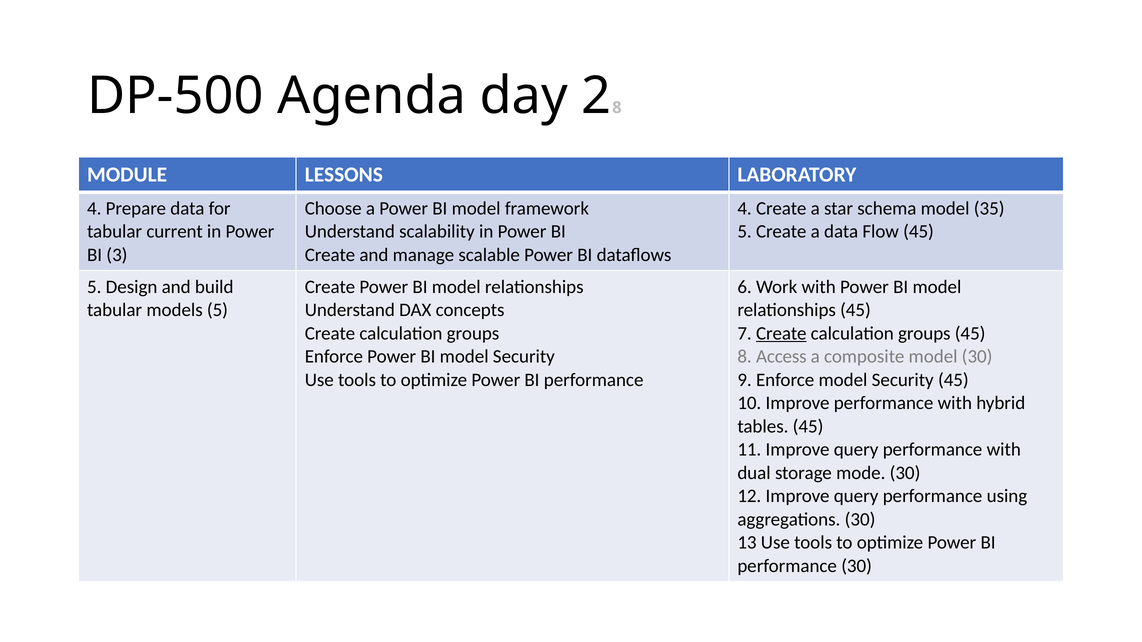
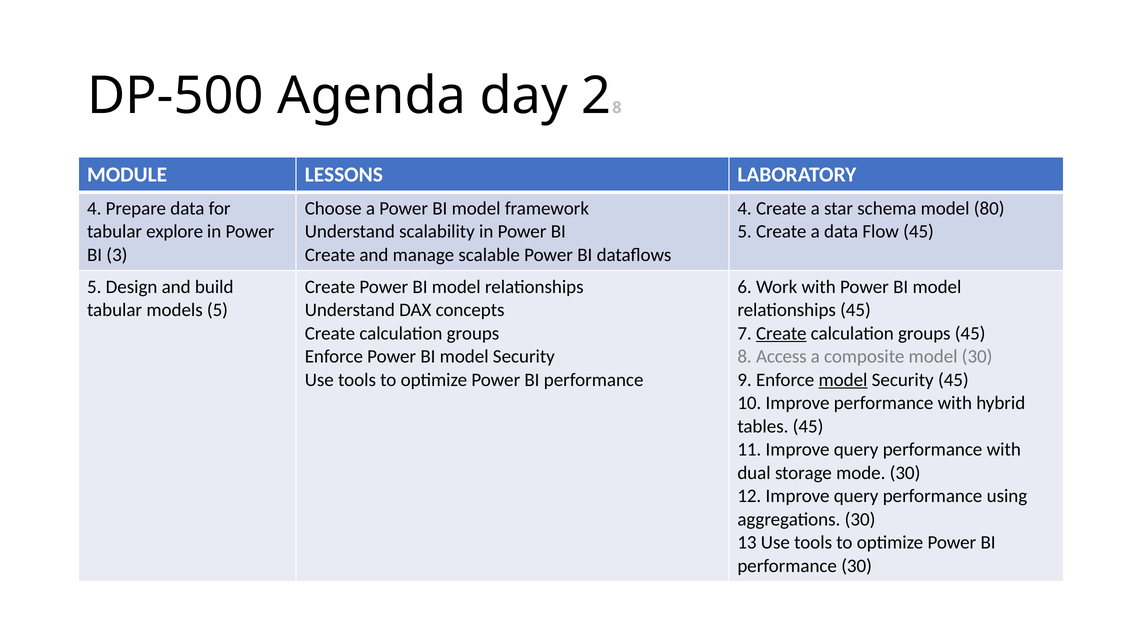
35: 35 -> 80 (989, 209)
current: current -> explore (175, 232)
model underline: none -> present (843, 380)
